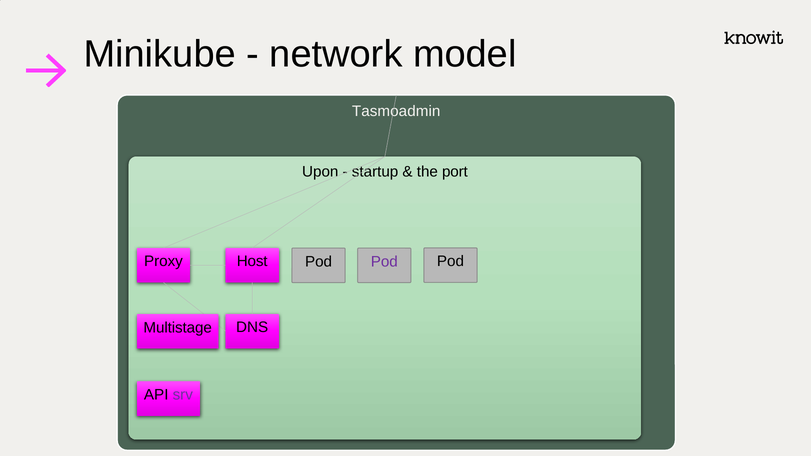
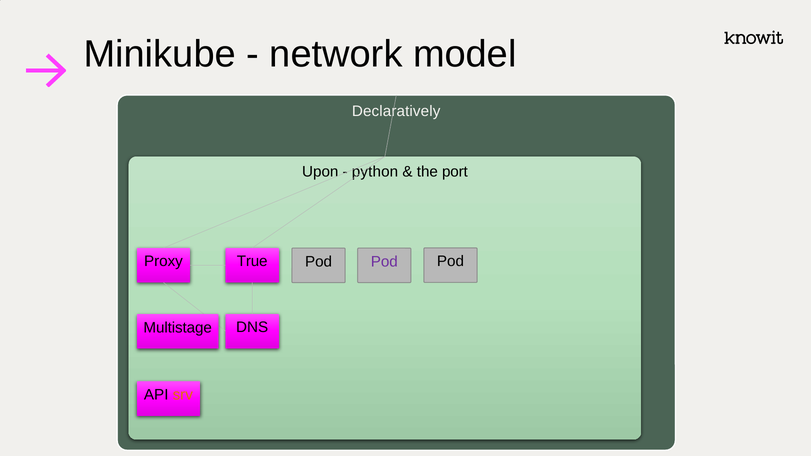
Tasmoadmin: Tasmoadmin -> Declaratively (396, 111)
startup: startup -> python (375, 172)
Host: Host -> True (252, 261)
srv colour: purple -> orange (183, 395)
